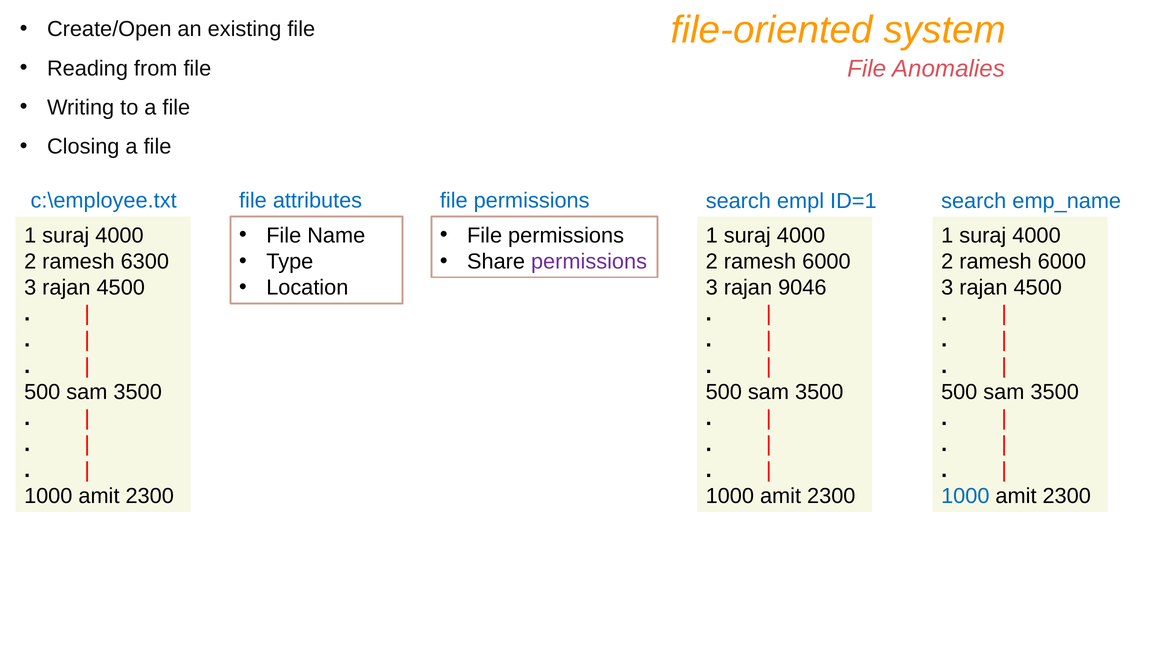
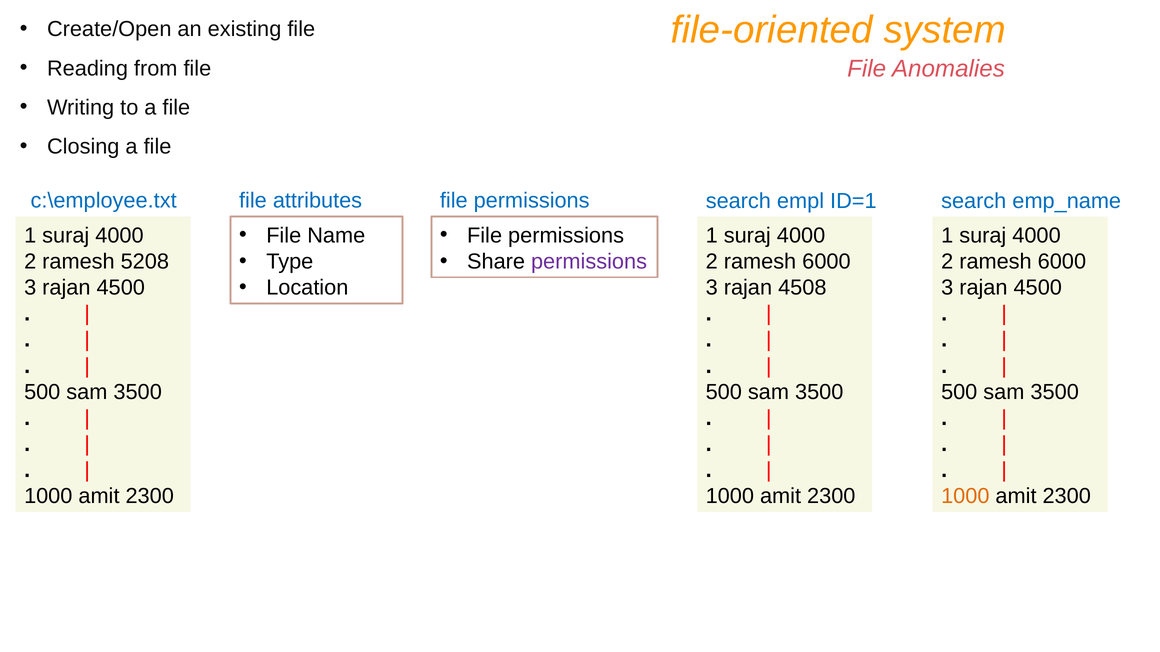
6300: 6300 -> 5208 (145, 262)
9046: 9046 -> 4508 (802, 288)
1000 colour: blue -> orange (965, 497)
